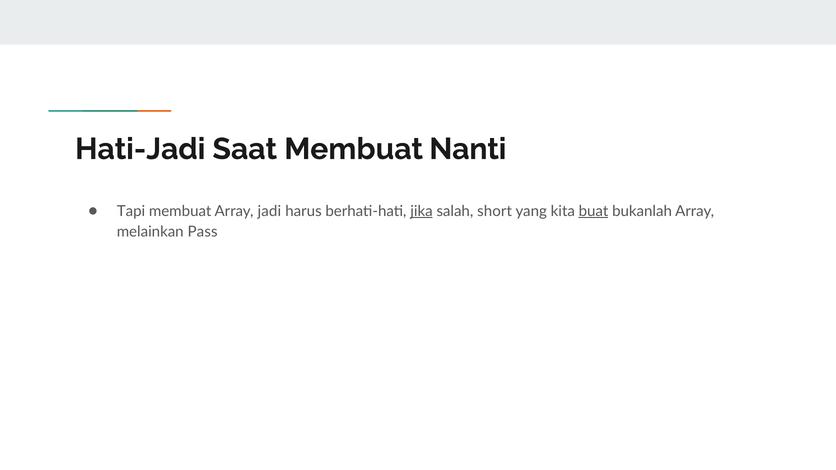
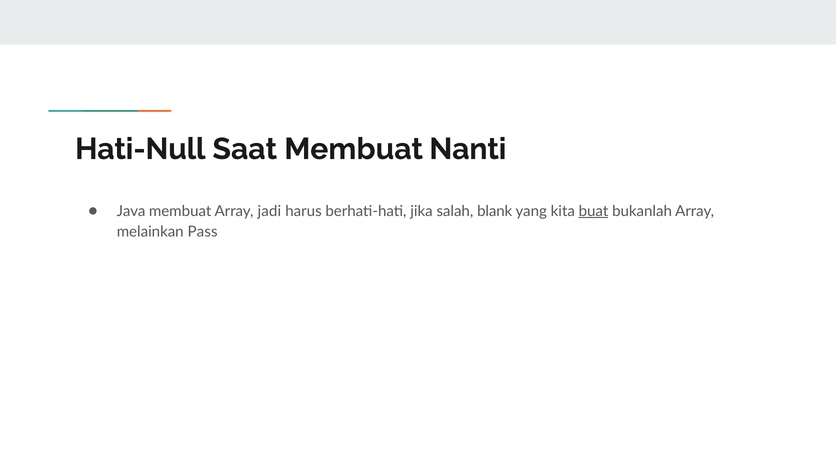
Hati-Jadi: Hati-Jadi -> Hati-Null (140, 149)
Tapi: Tapi -> Java (131, 211)
jika underline: present -> none (421, 211)
short: short -> blank (495, 211)
